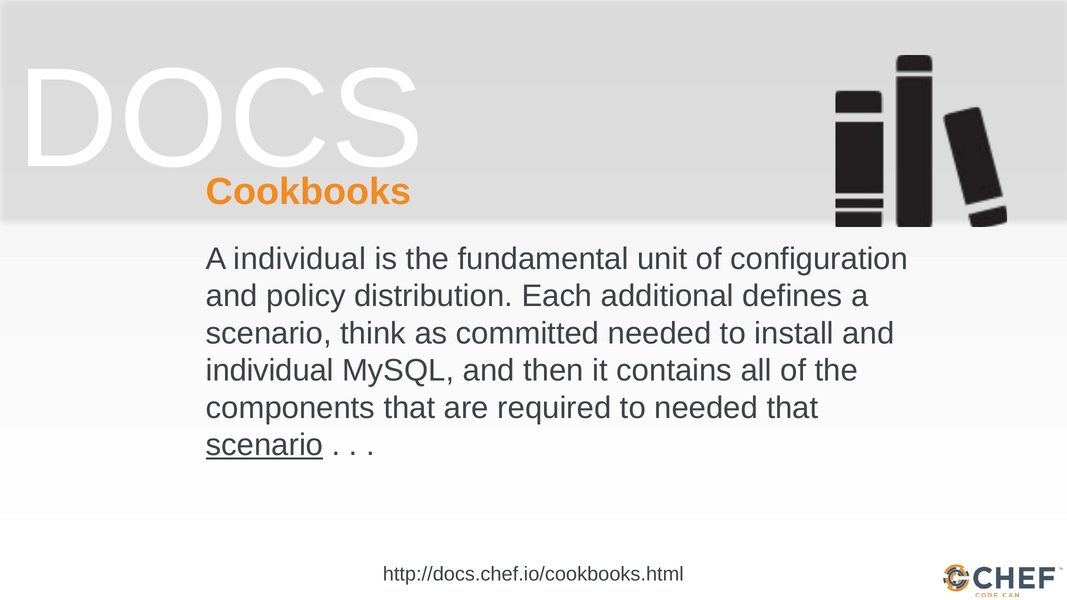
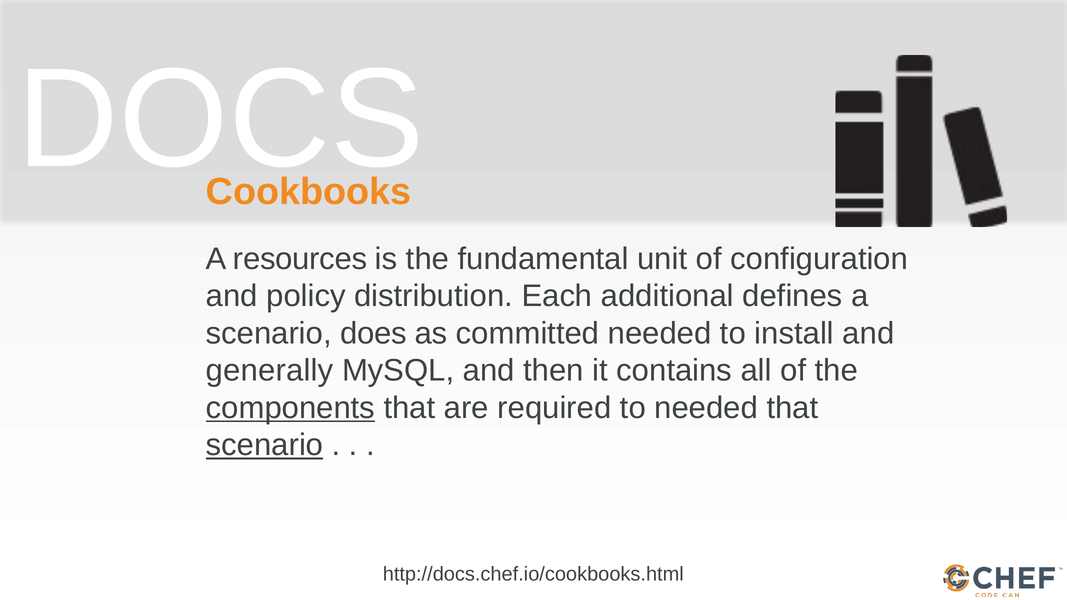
A individual: individual -> resources (300, 259)
think: think -> does (373, 333)
individual: individual -> generally (270, 371)
components underline: none -> present (290, 408)
